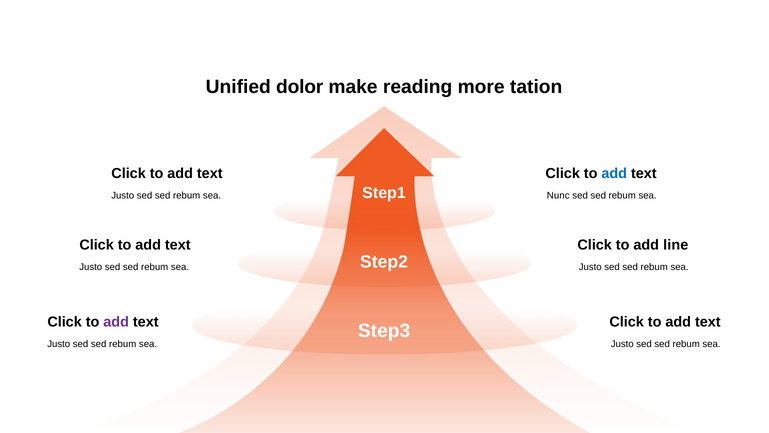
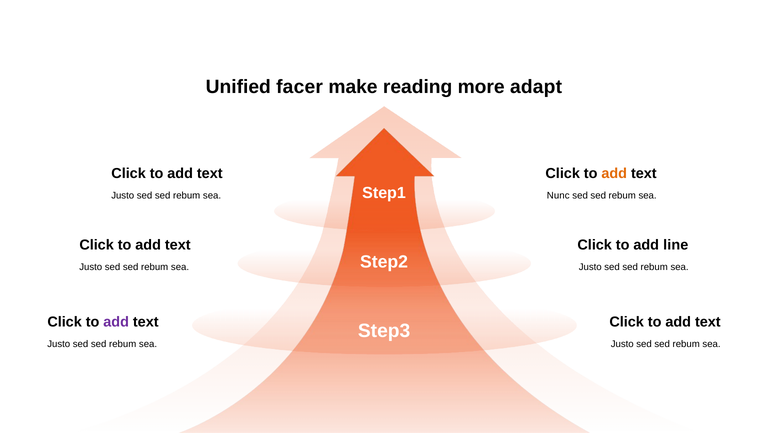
dolor: dolor -> facer (300, 87)
tation: tation -> adapt (536, 87)
add colour: blue -> orange (614, 173)
